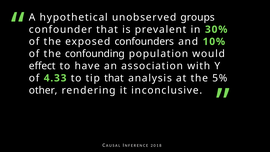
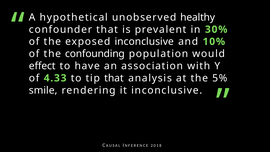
groups: groups -> healthy (198, 17)
exposed confounders: confounders -> inconclusive (144, 42)
other: other -> smile (43, 90)
